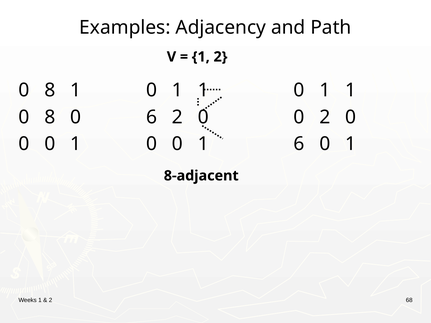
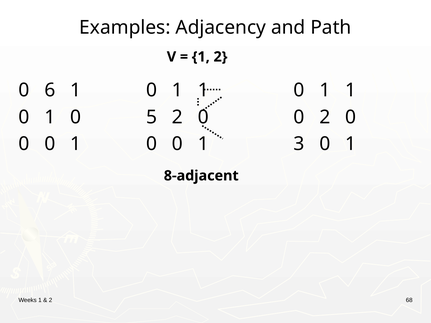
8: 8 -> 6 (50, 90)
8: 8 -> 1 (50, 117)
0 6: 6 -> 5 (152, 117)
1 6: 6 -> 3 (299, 144)
